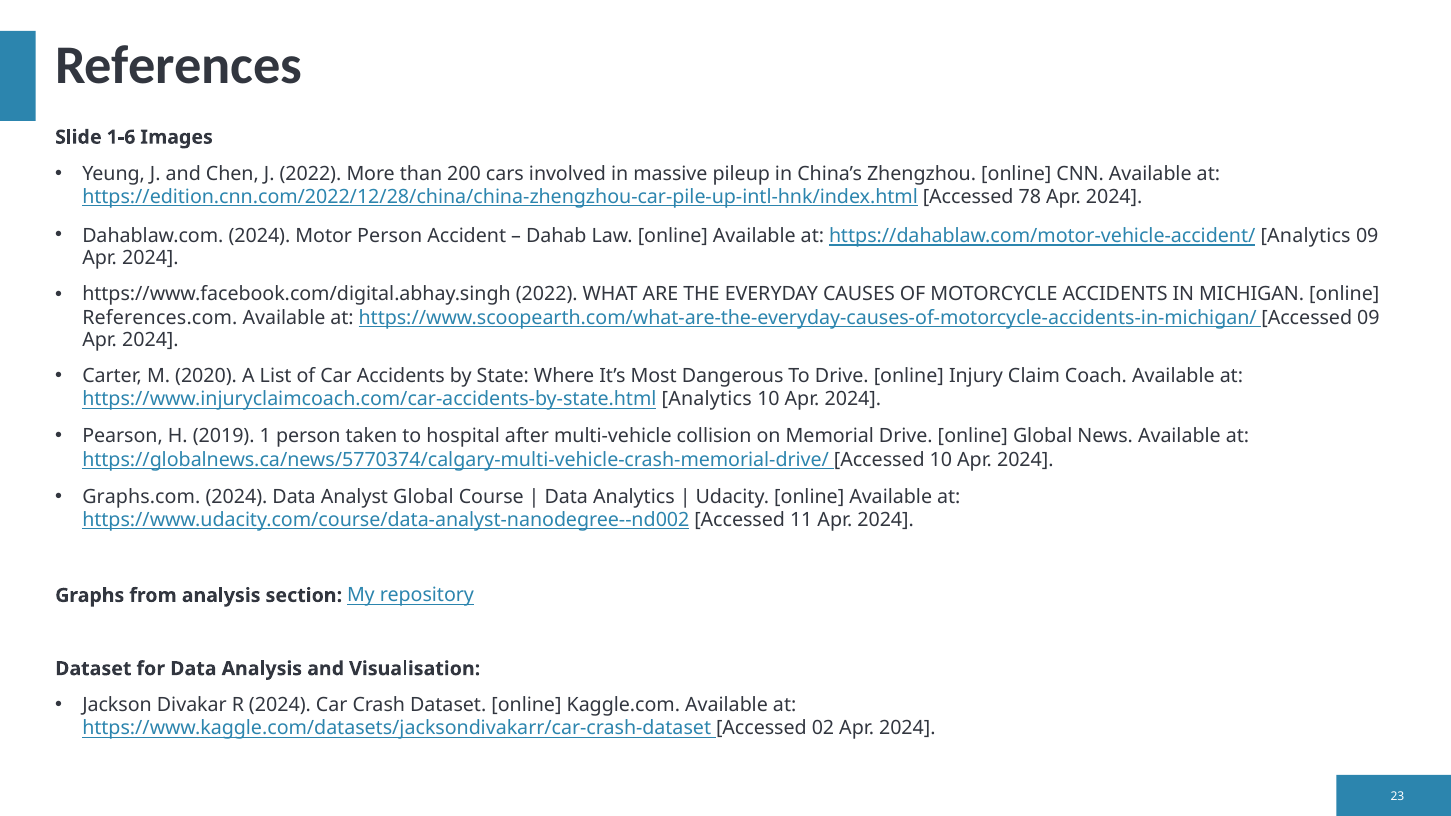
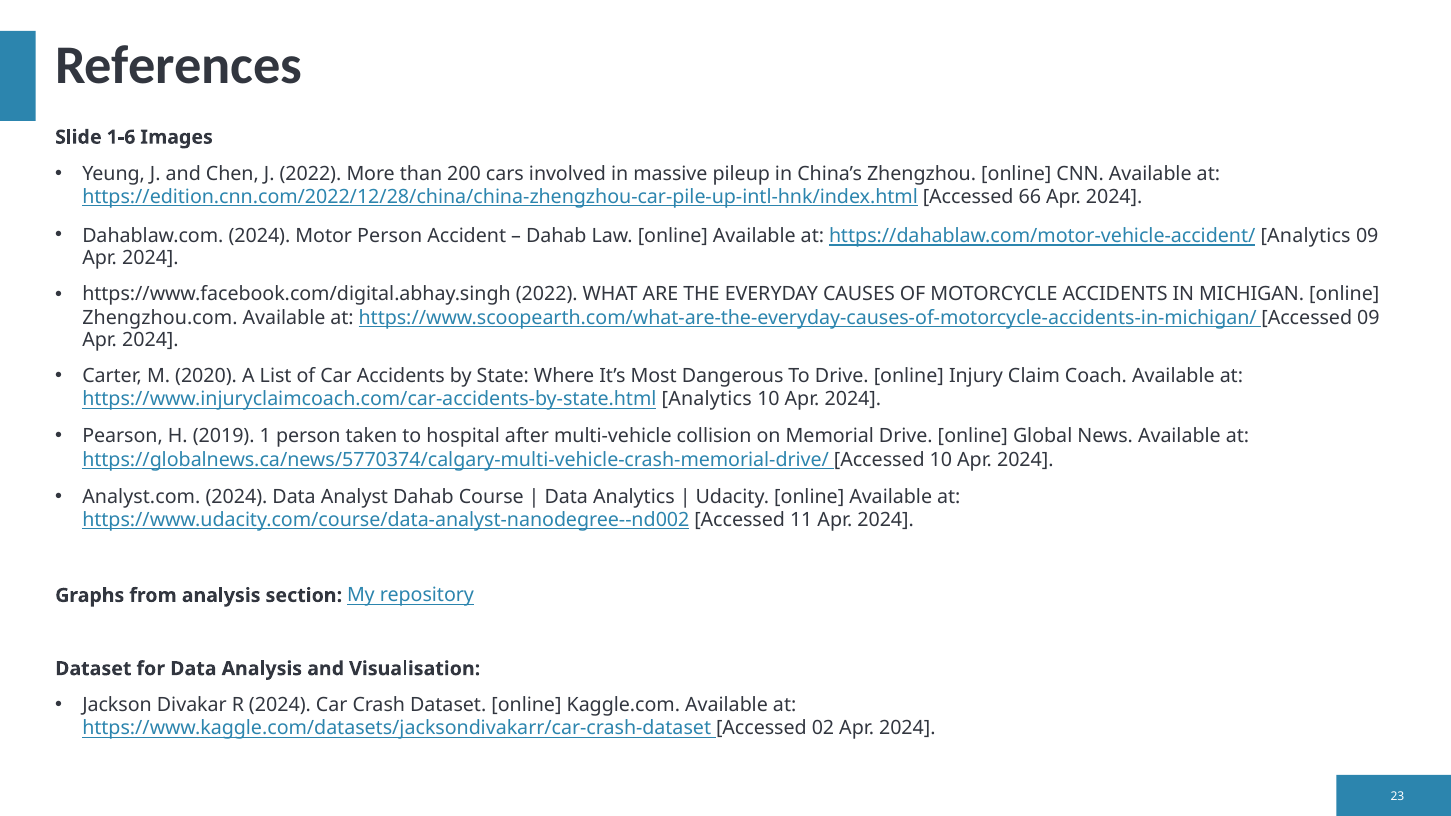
78: 78 -> 66 (1030, 197)
References.com: References.com -> Zhengzhou.com (160, 318)
Graphs.com: Graphs.com -> Analyst.com (141, 497)
Analyst Global: Global -> Dahab (423, 497)
